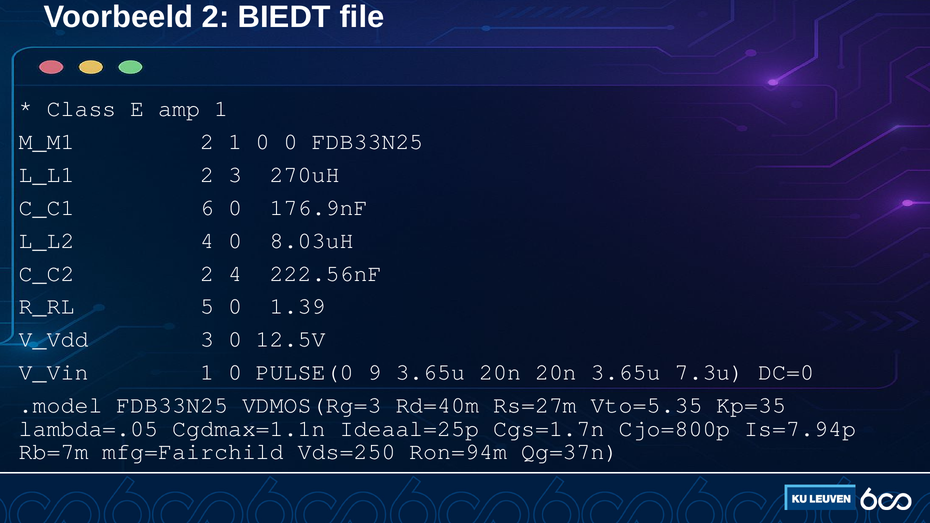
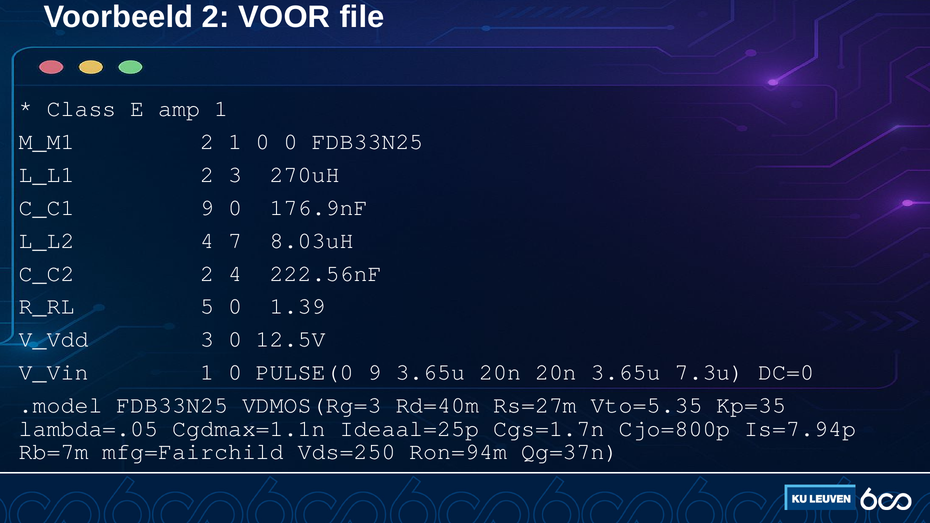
BIEDT: BIEDT -> VOOR (284, 17)
C_C1 6: 6 -> 9 (207, 208)
4 0: 0 -> 7 (235, 240)
